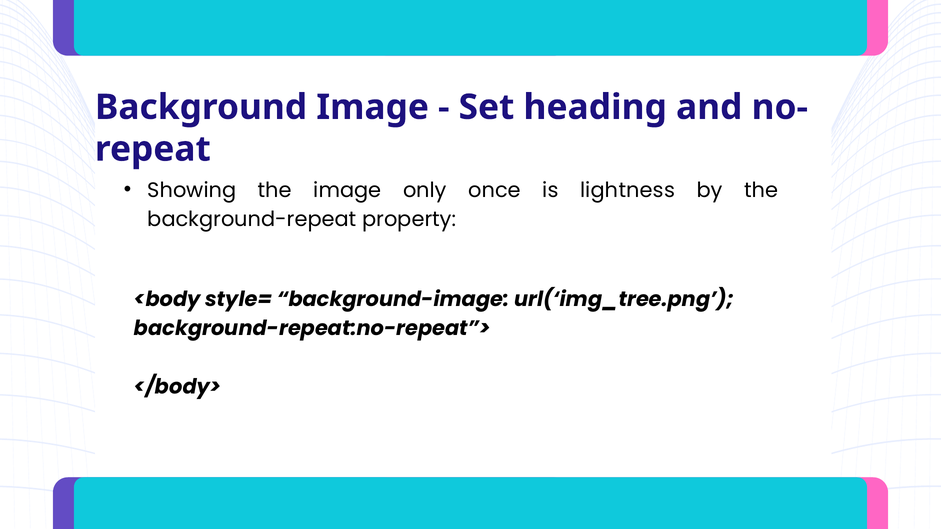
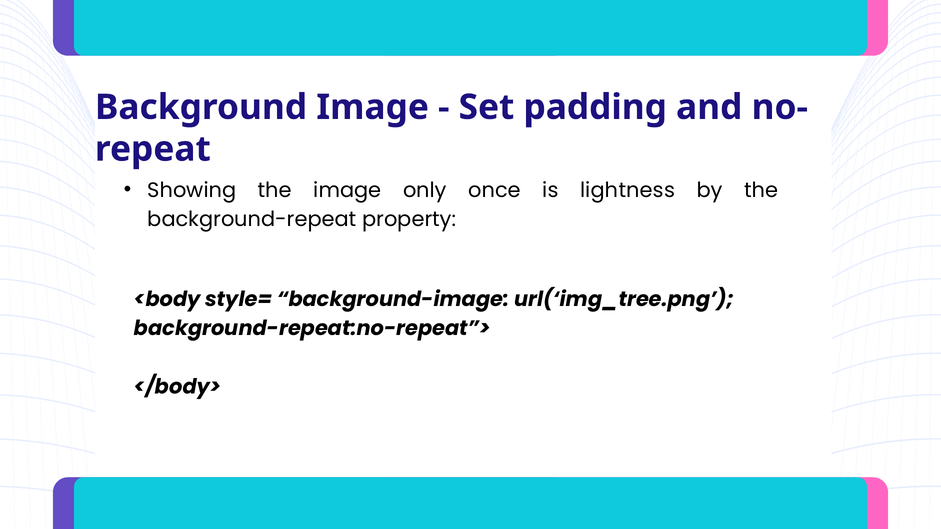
heading: heading -> padding (595, 107)
